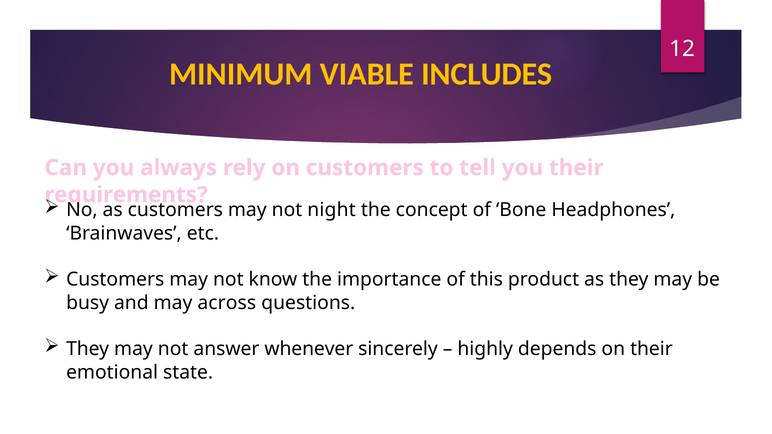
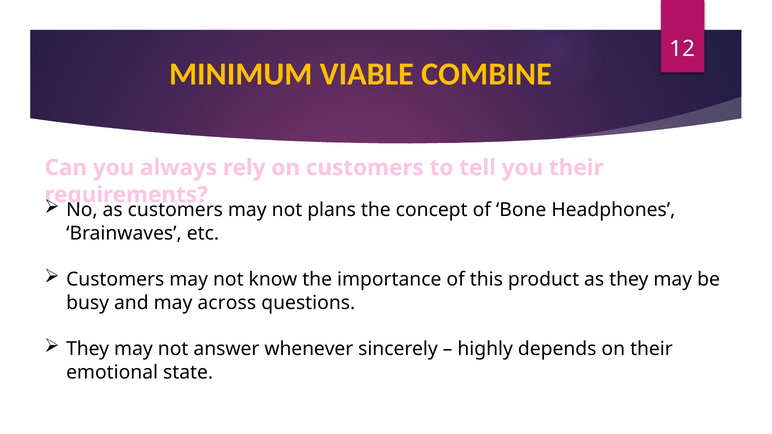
INCLUDES: INCLUDES -> COMBINE (487, 74)
night: night -> plans (332, 210)
